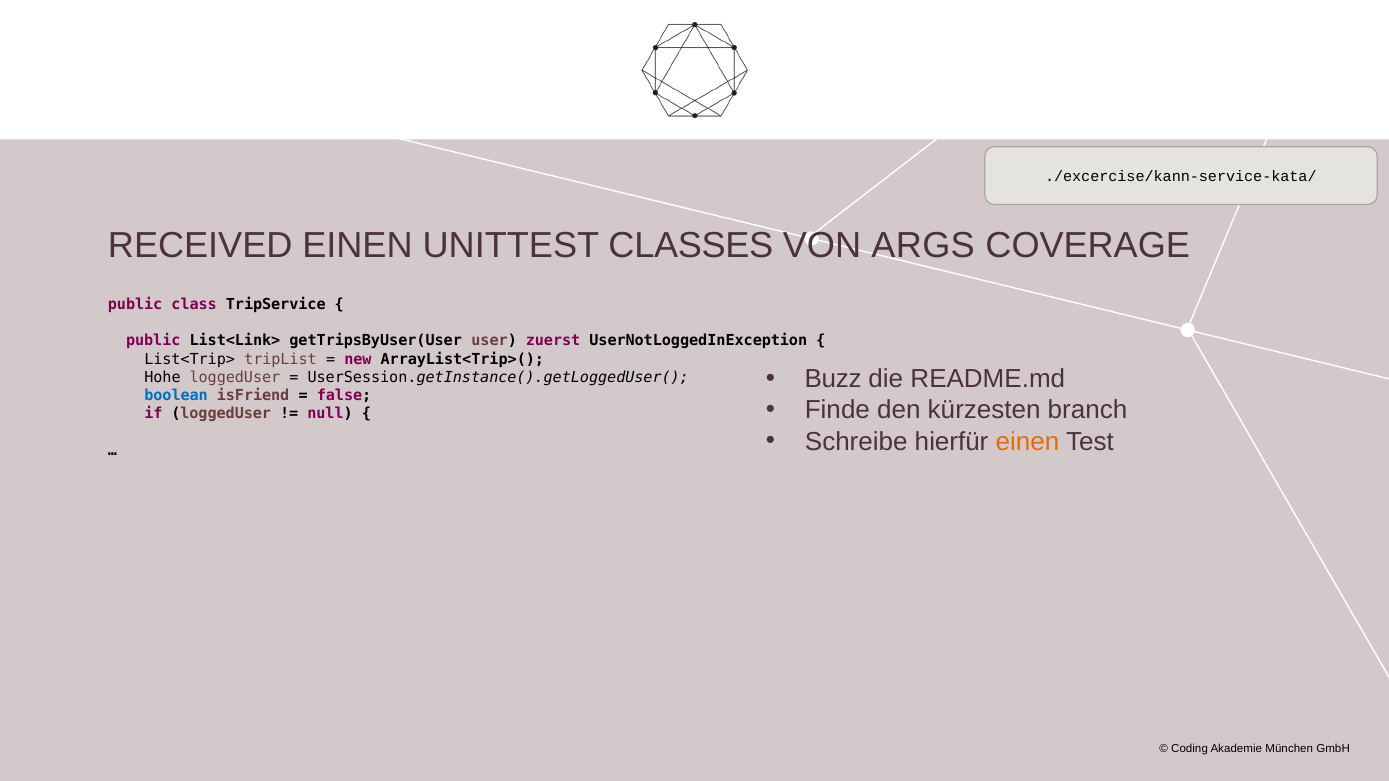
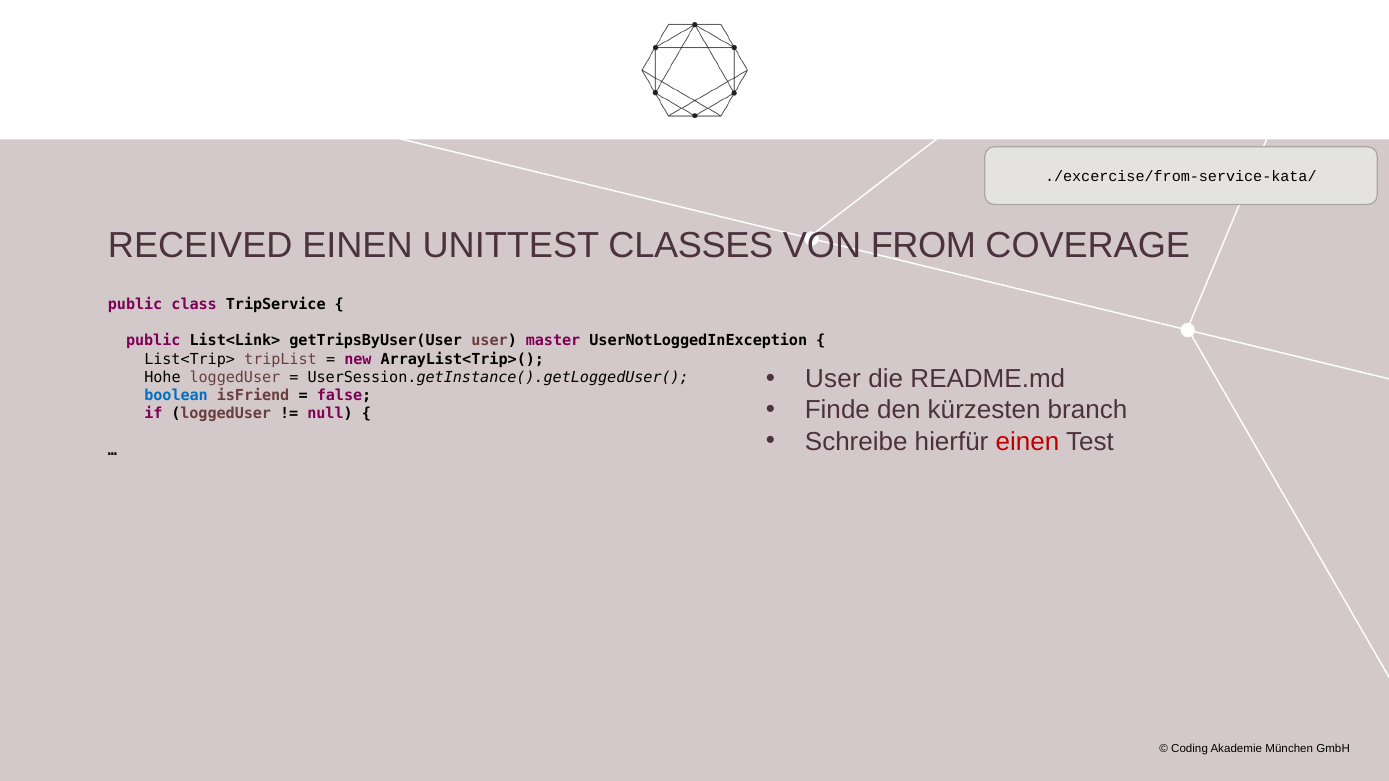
./excercise/kann-service-kata/: ./excercise/kann-service-kata/ -> ./excercise/from-service-kata/ (1181, 177)
ARGS: ARGS -> FROM (923, 246)
zuerst: zuerst -> master (553, 341)
Buzz: Buzz -> User (833, 379)
einen colour: orange -> red (1028, 442)
